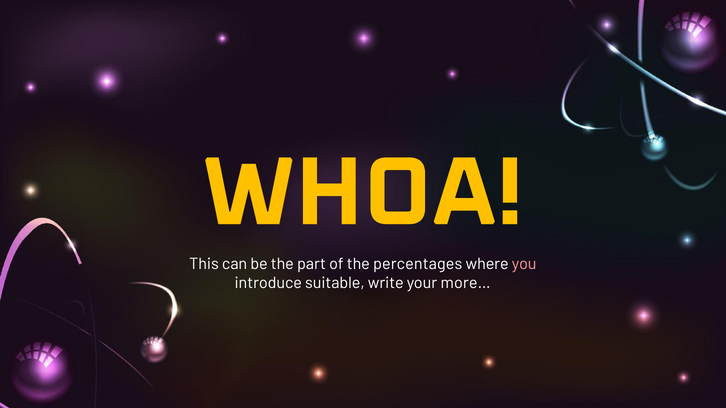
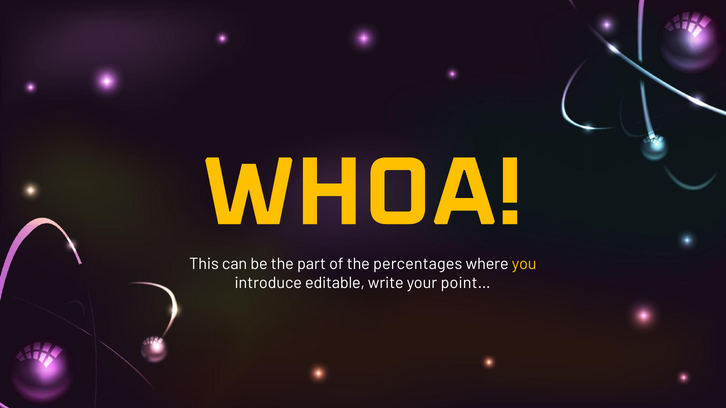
you colour: pink -> yellow (524, 264)
suitable: suitable -> editable (335, 283)
more…: more… -> point… (466, 283)
